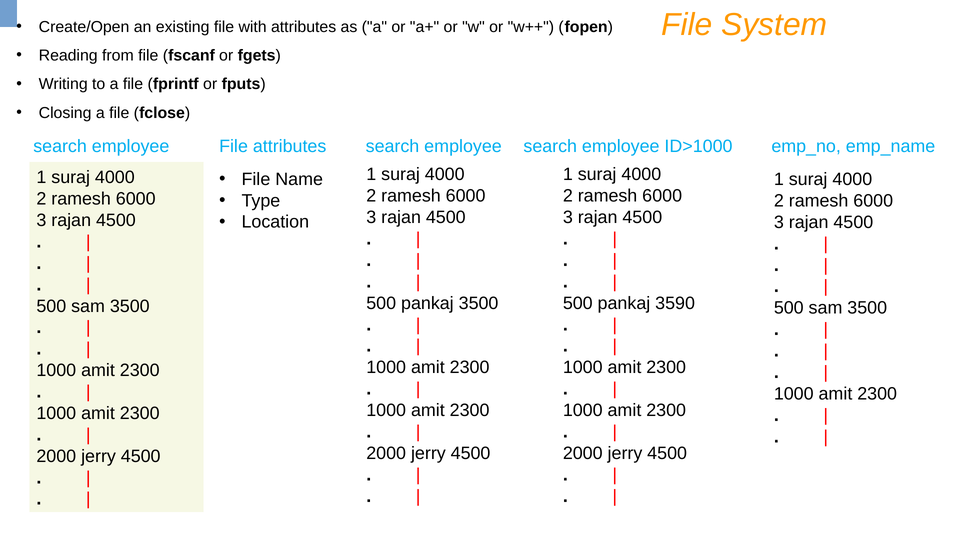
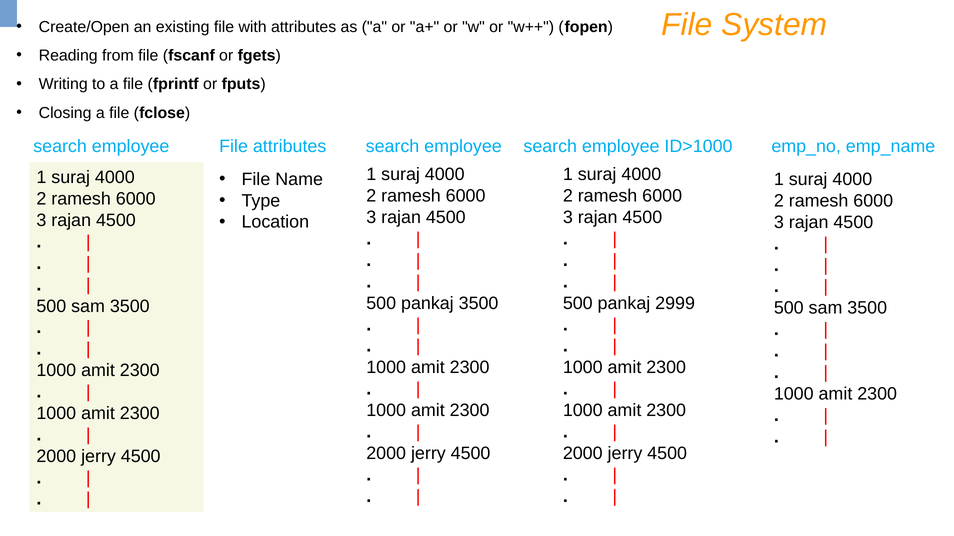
3590: 3590 -> 2999 (675, 304)
